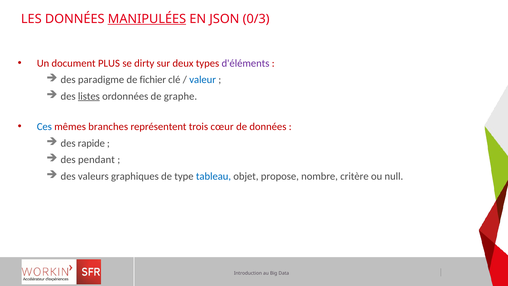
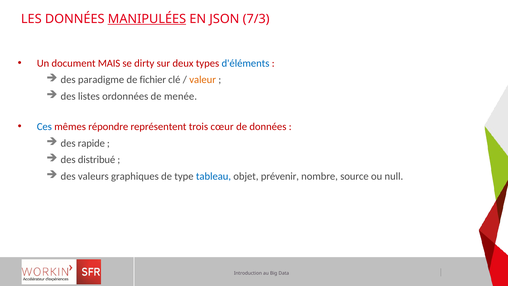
0/3: 0/3 -> 7/3 (256, 19)
PLUS: PLUS -> MAIS (109, 63)
d'éléments colour: purple -> blue (246, 63)
valeur colour: blue -> orange (203, 80)
listes underline: present -> none (89, 96)
graphe: graphe -> menée (181, 96)
branches: branches -> répondre (108, 127)
pendant: pendant -> distribué (97, 160)
propose: propose -> prévenir (280, 176)
critère: critère -> source (354, 176)
